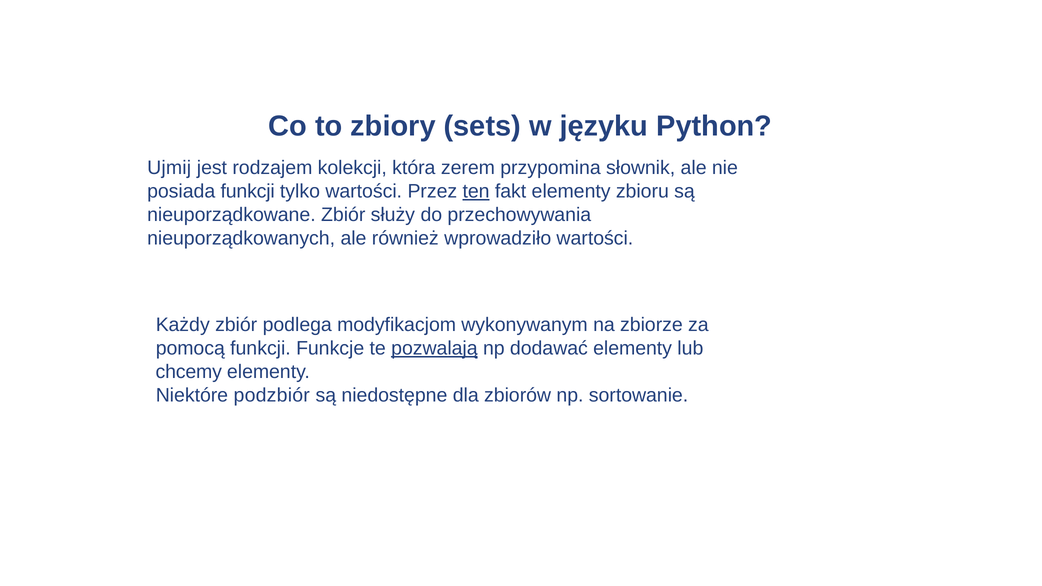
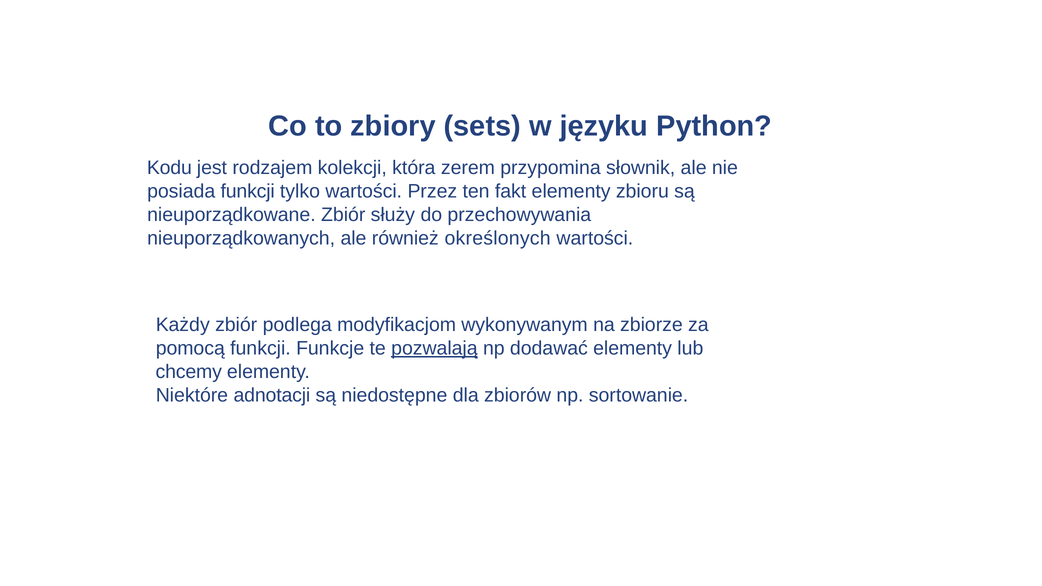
Ujmij: Ujmij -> Kodu (169, 168)
ten underline: present -> none (476, 191)
wprowadziło: wprowadziło -> określonych (498, 238)
podzbiór: podzbiór -> adnotacji (272, 395)
